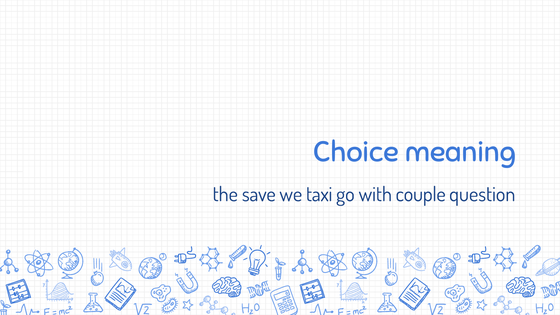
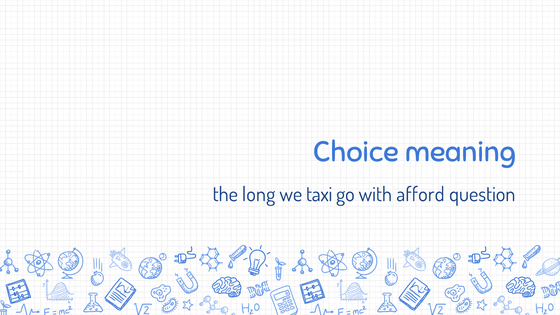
save: save -> long (259, 195)
couple: couple -> afford (420, 195)
